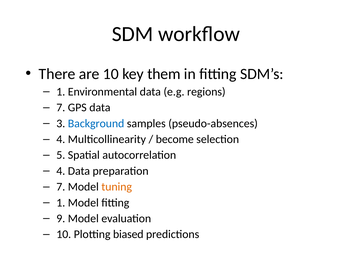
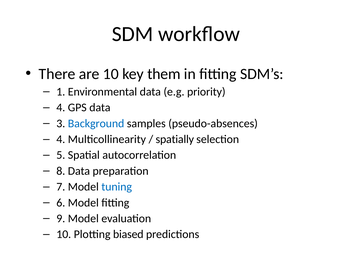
regions: regions -> priority (206, 92)
7: 7 -> 4 (61, 108)
become: become -> spatially (175, 139)
4: 4 -> 8 (61, 171)
tuning colour: orange -> blue (117, 187)
1: 1 -> 6 (61, 203)
